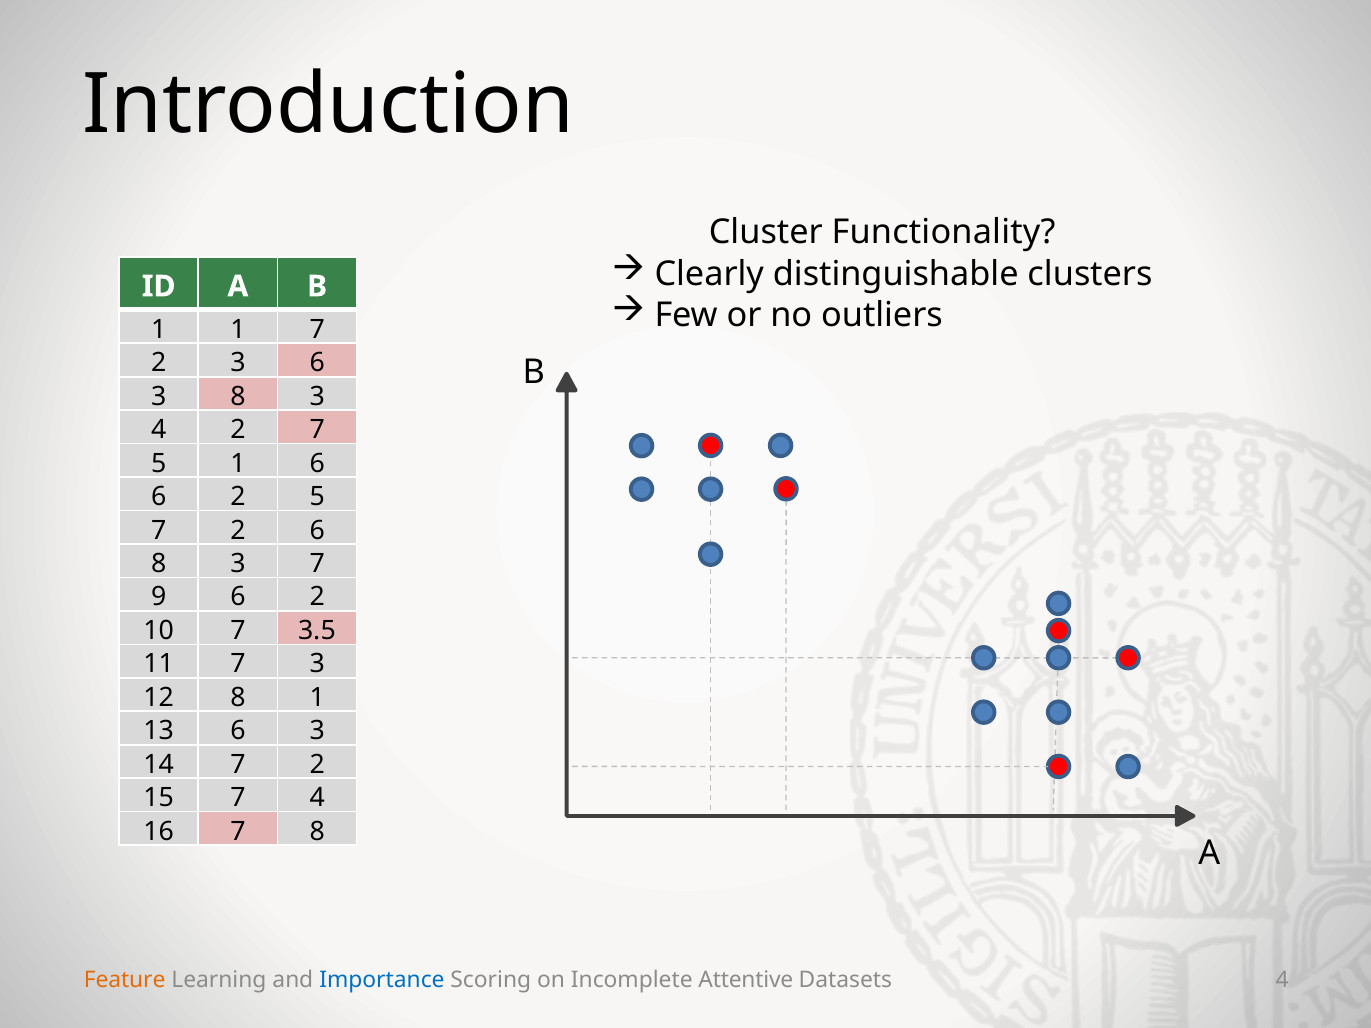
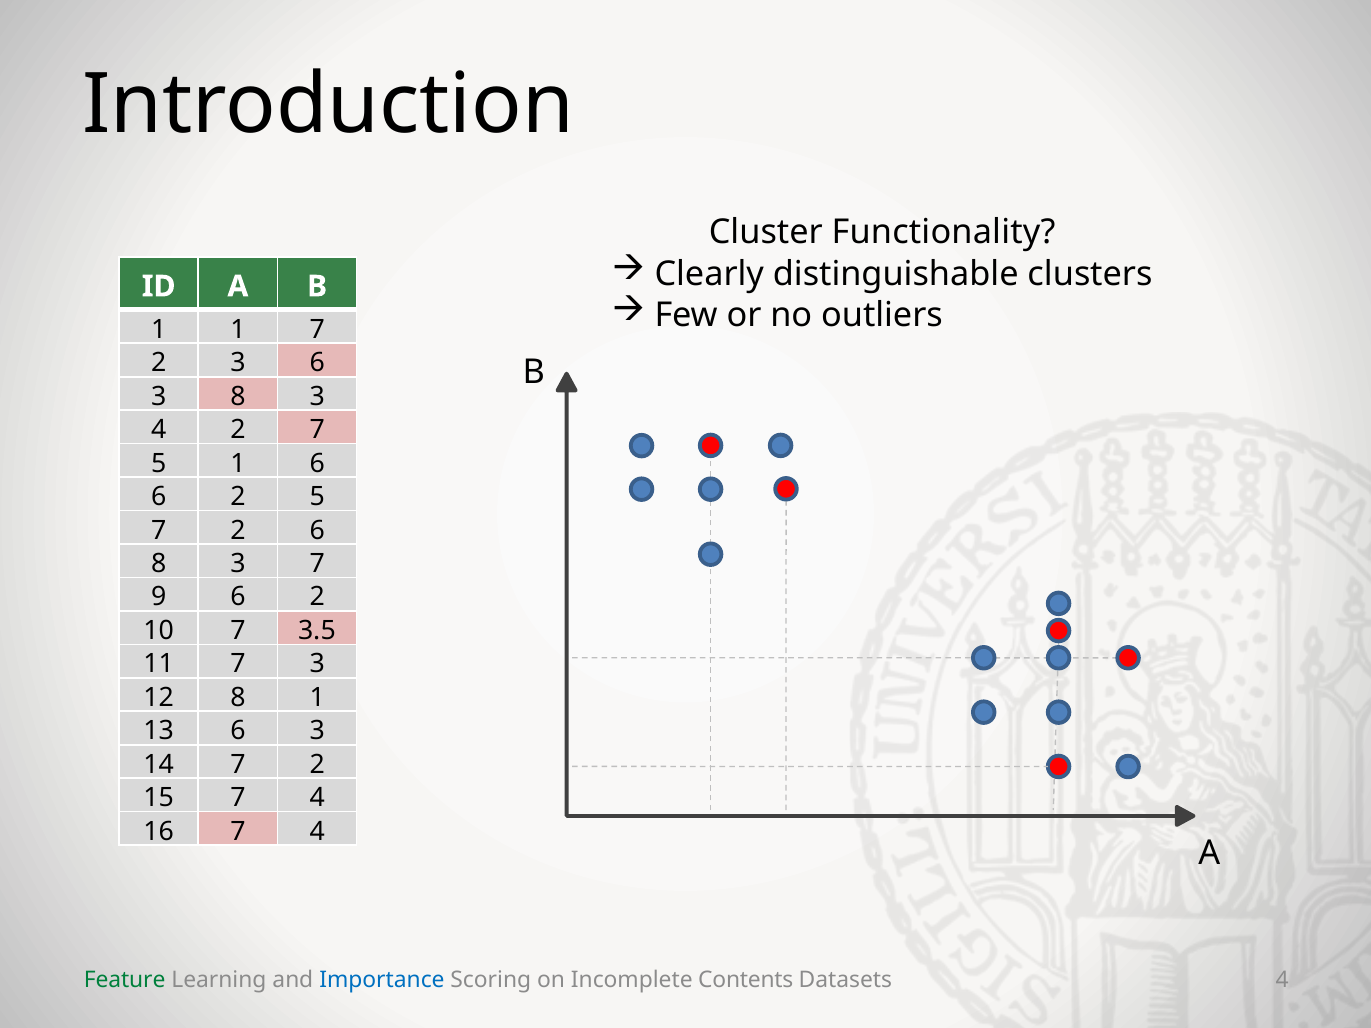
16 7 8: 8 -> 4 (317, 832)
Feature colour: orange -> green (125, 980)
Attentive: Attentive -> Contents (746, 980)
